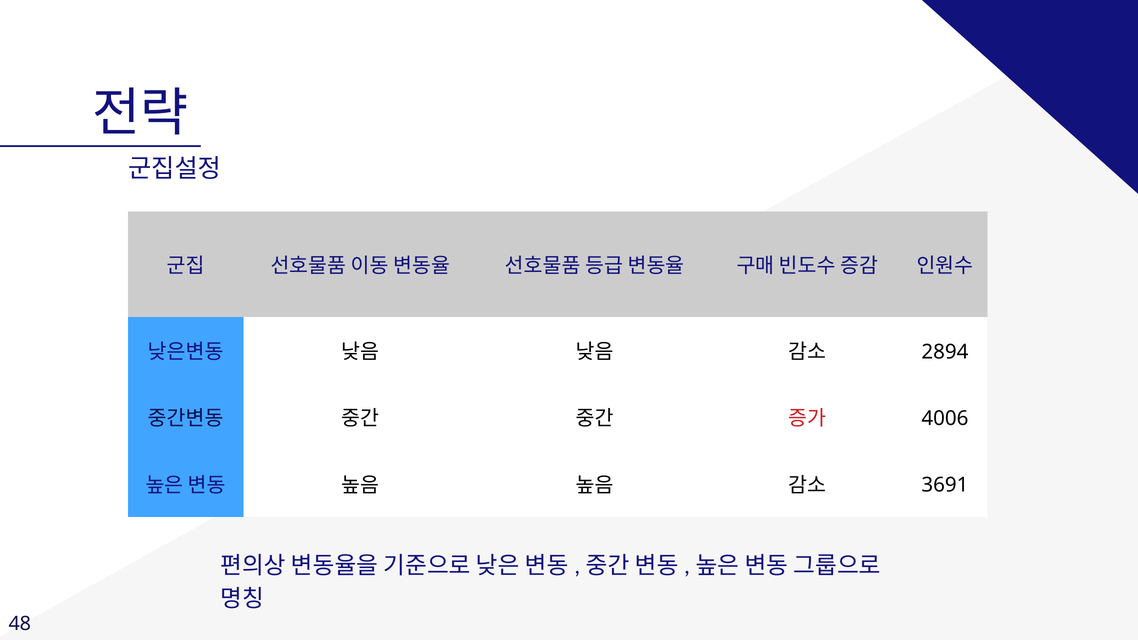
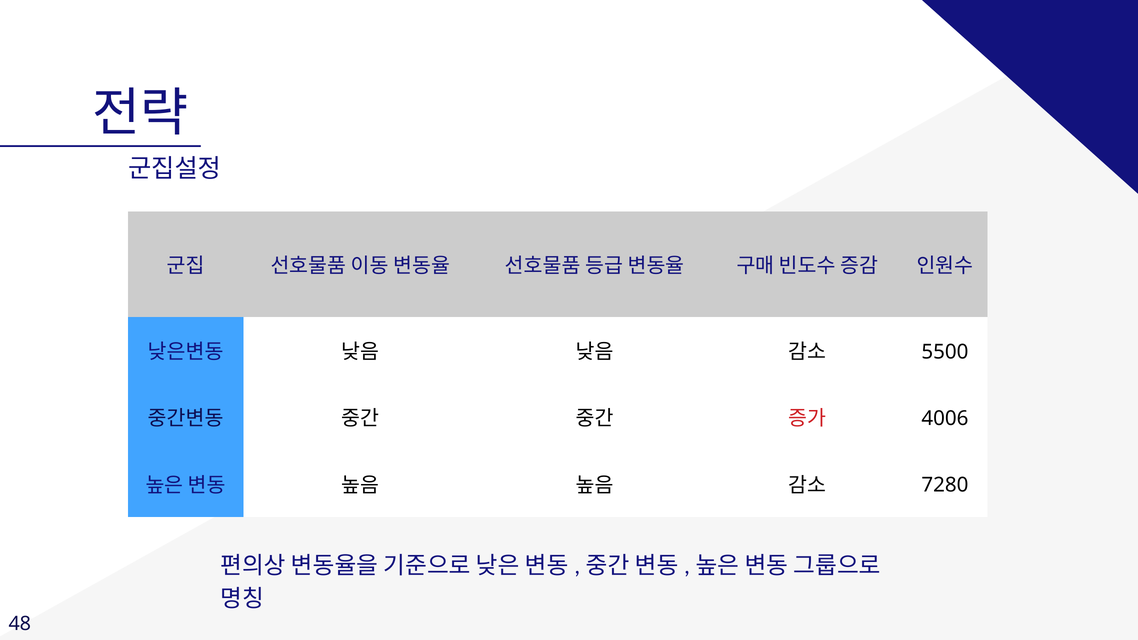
2894: 2894 -> 5500 (945, 352)
3691: 3691 -> 7280 (945, 485)
